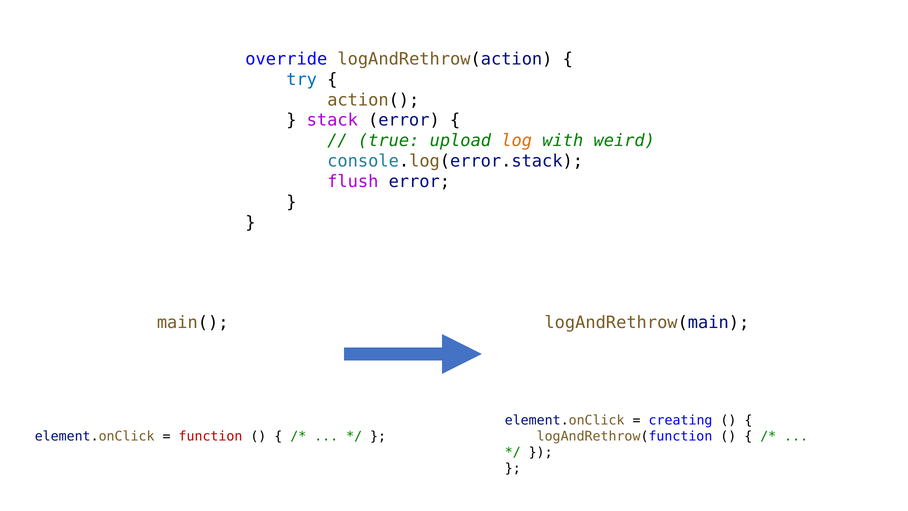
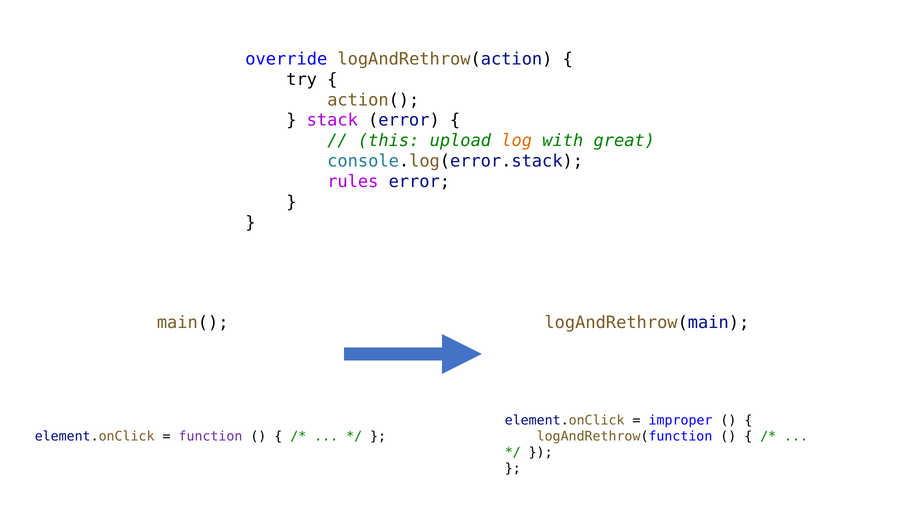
try colour: blue -> black (302, 79)
true: true -> this (389, 141)
weird: weird -> great (624, 141)
flush: flush -> rules (353, 182)
creating: creating -> improper (681, 420)
function colour: red -> purple (210, 436)
